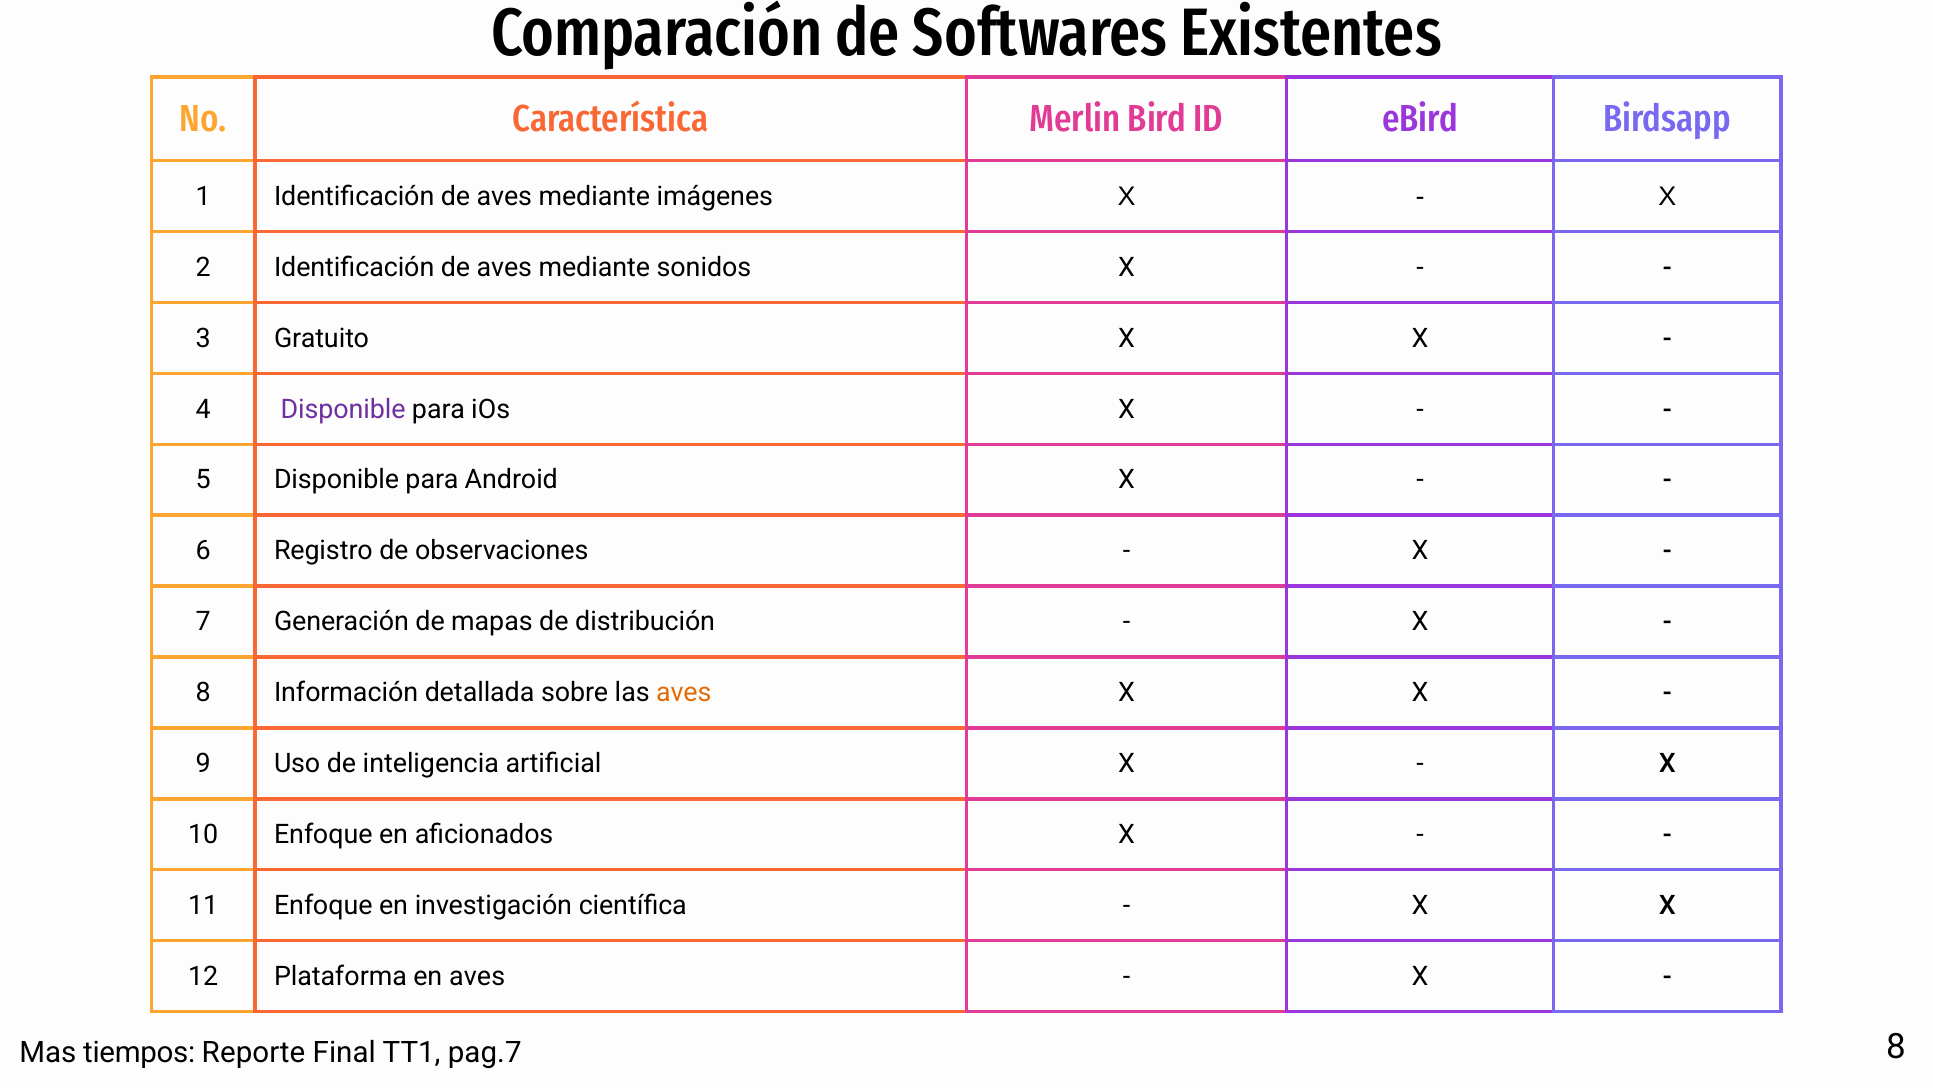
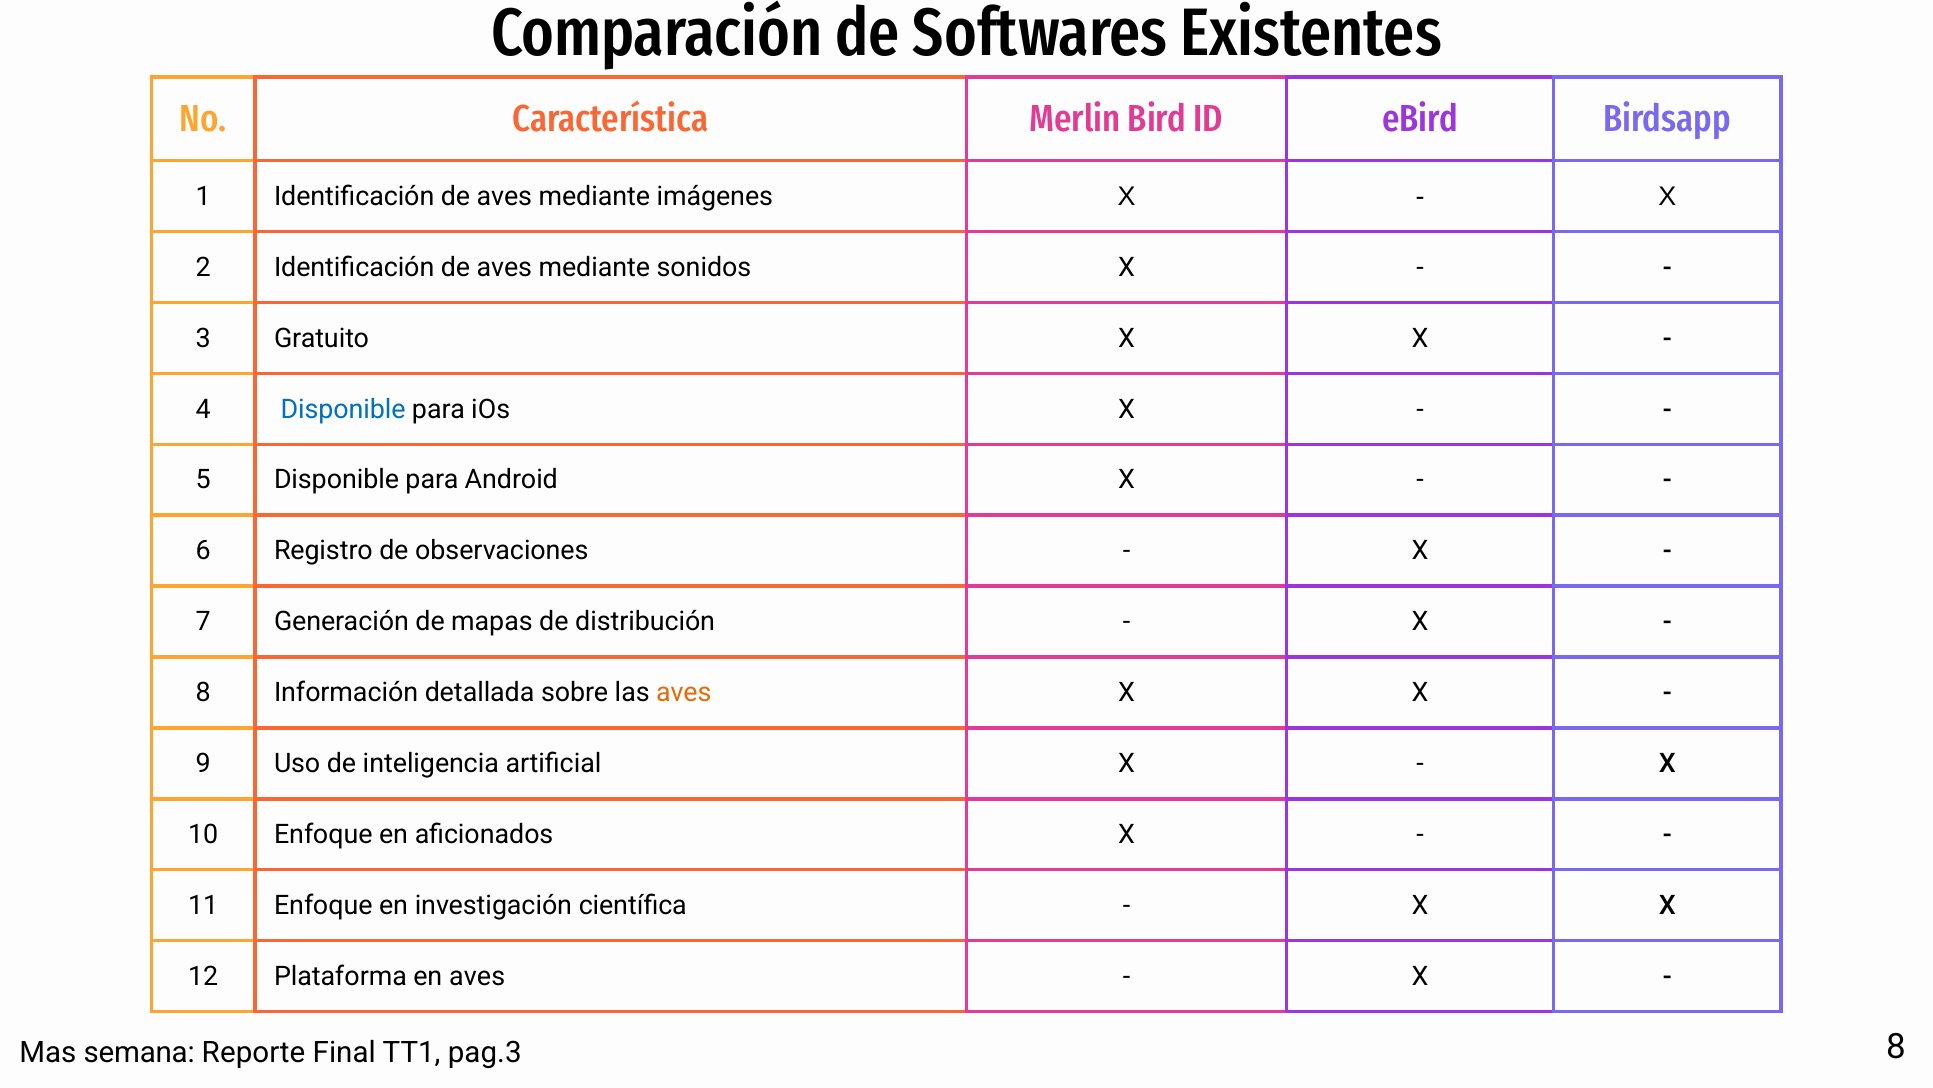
Disponible colour: purple -> blue (343, 409)
tiempos: tiempos -> semana (139, 1052)
pag.7: pag.7 -> pag.3 (485, 1052)
